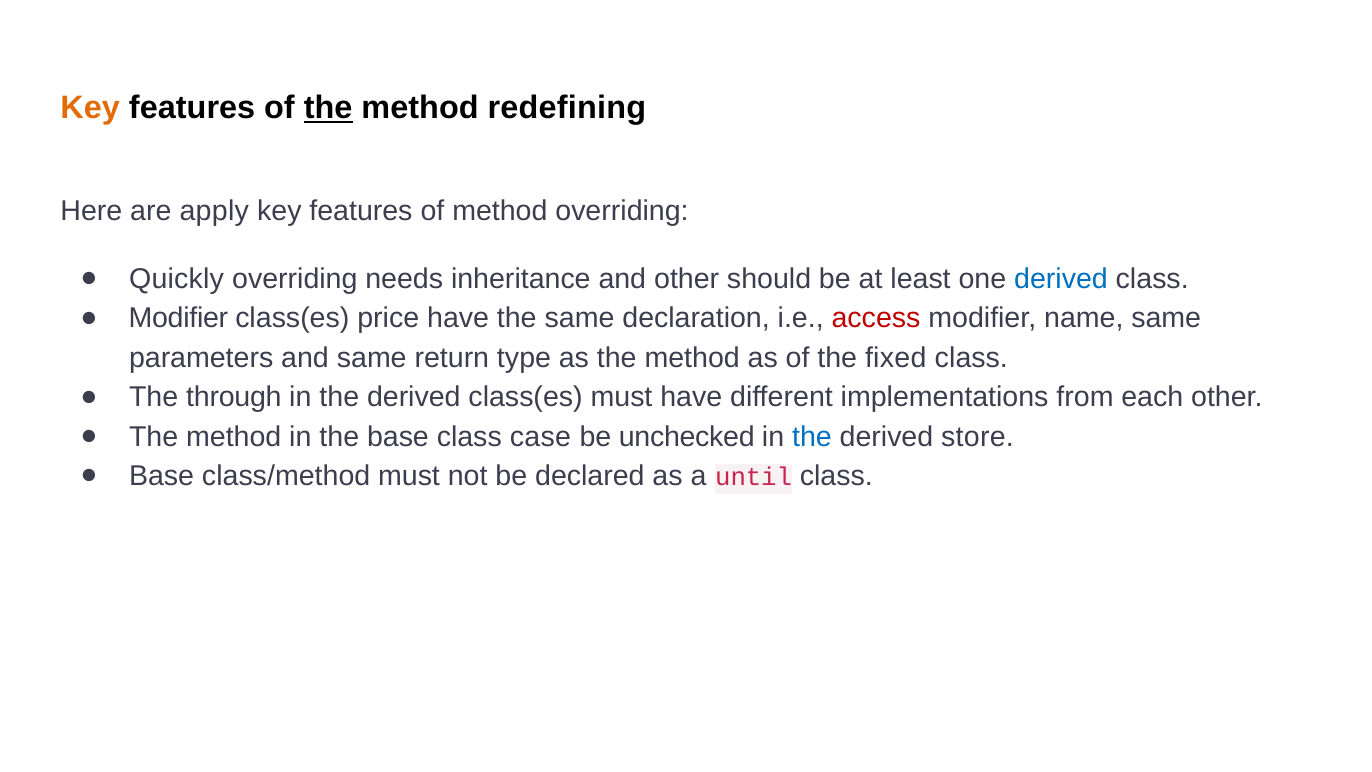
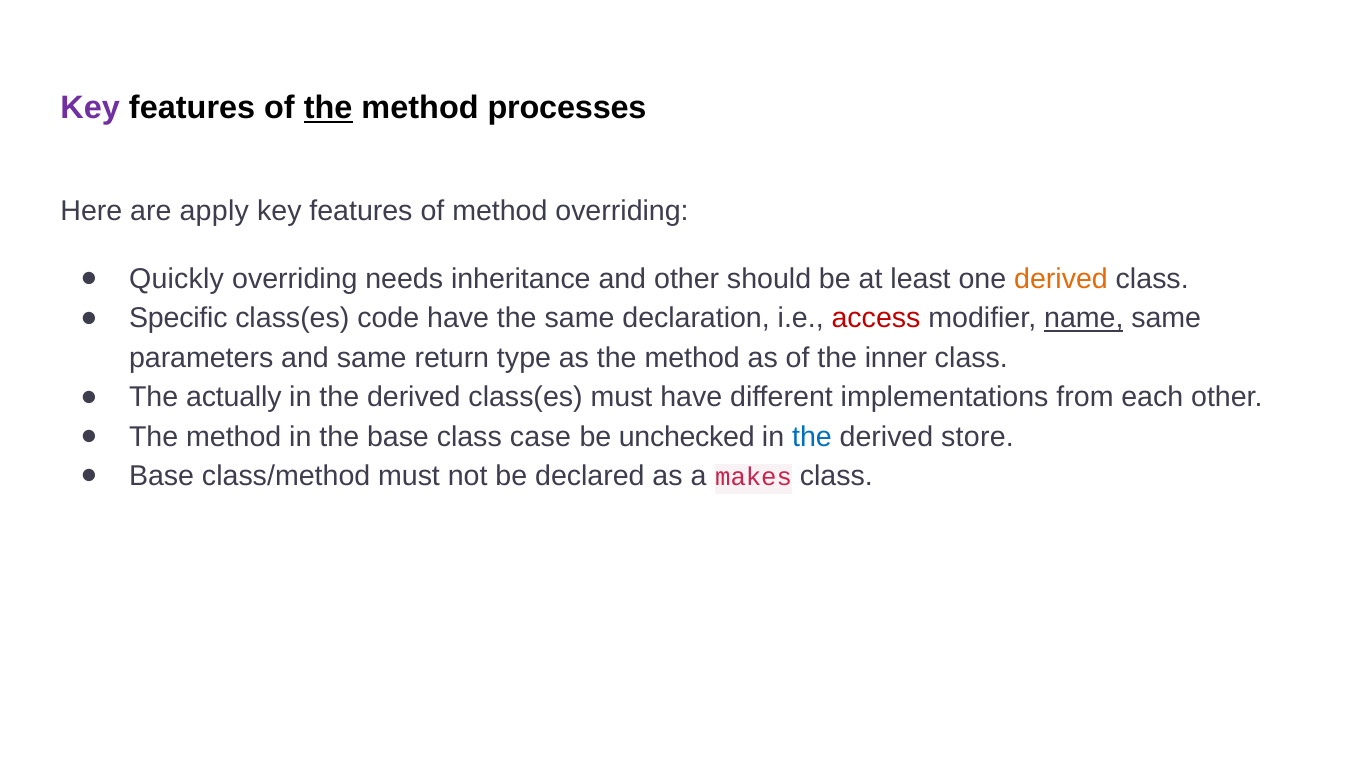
Key colour: orange -> purple (90, 108)
redefining: redefining -> processes (567, 108)
derived colour: blue -> orange (1061, 279)
Modifier: Modifier -> Specific (178, 318)
price: price -> code (388, 318)
name underline: none -> present (1084, 318)
fixed: fixed -> inner (896, 358)
through: through -> actually (234, 397)
until: until -> makes (754, 477)
